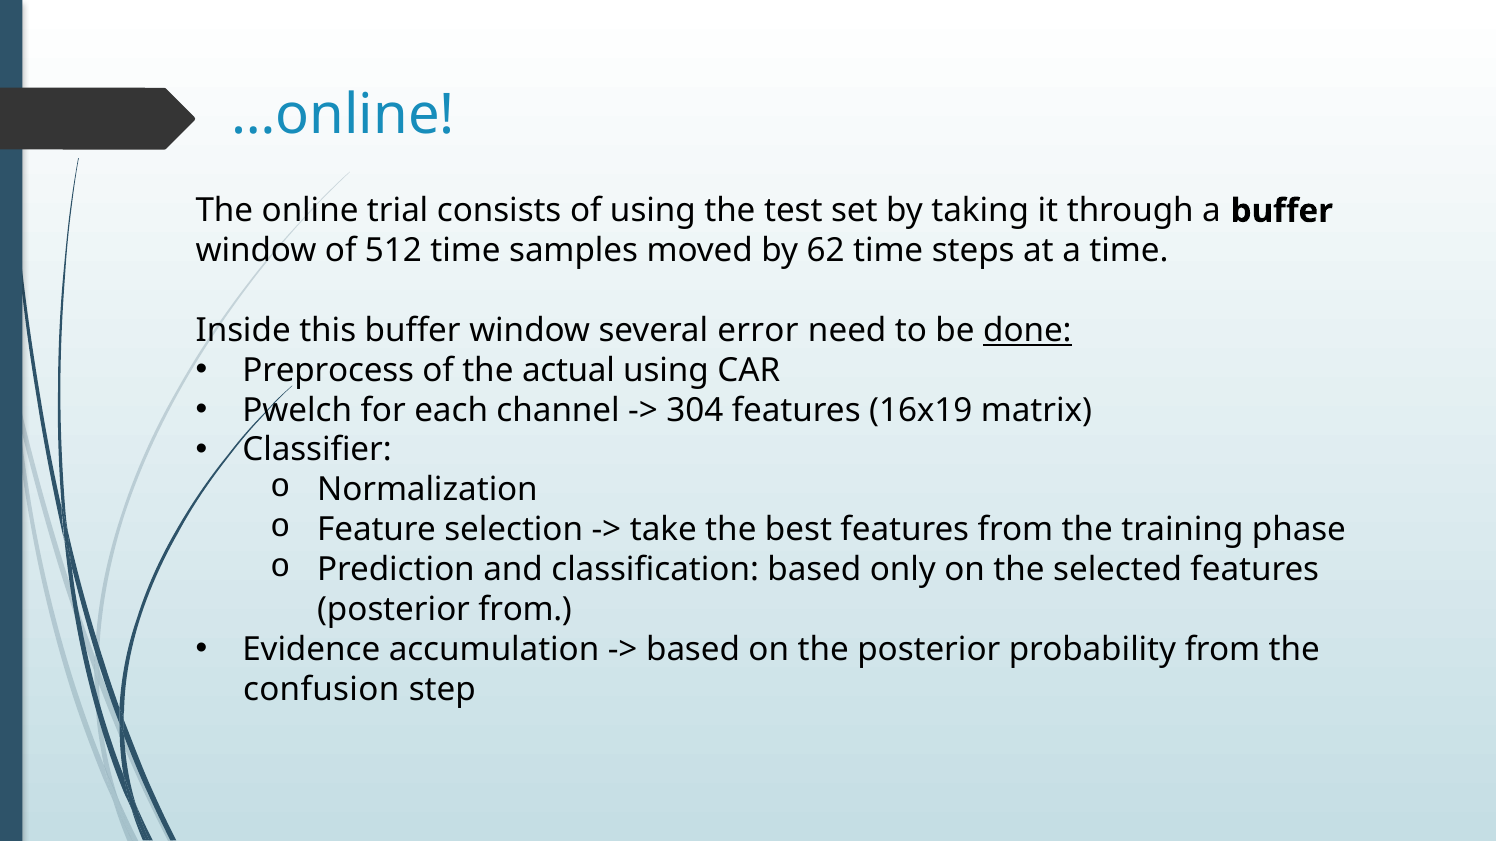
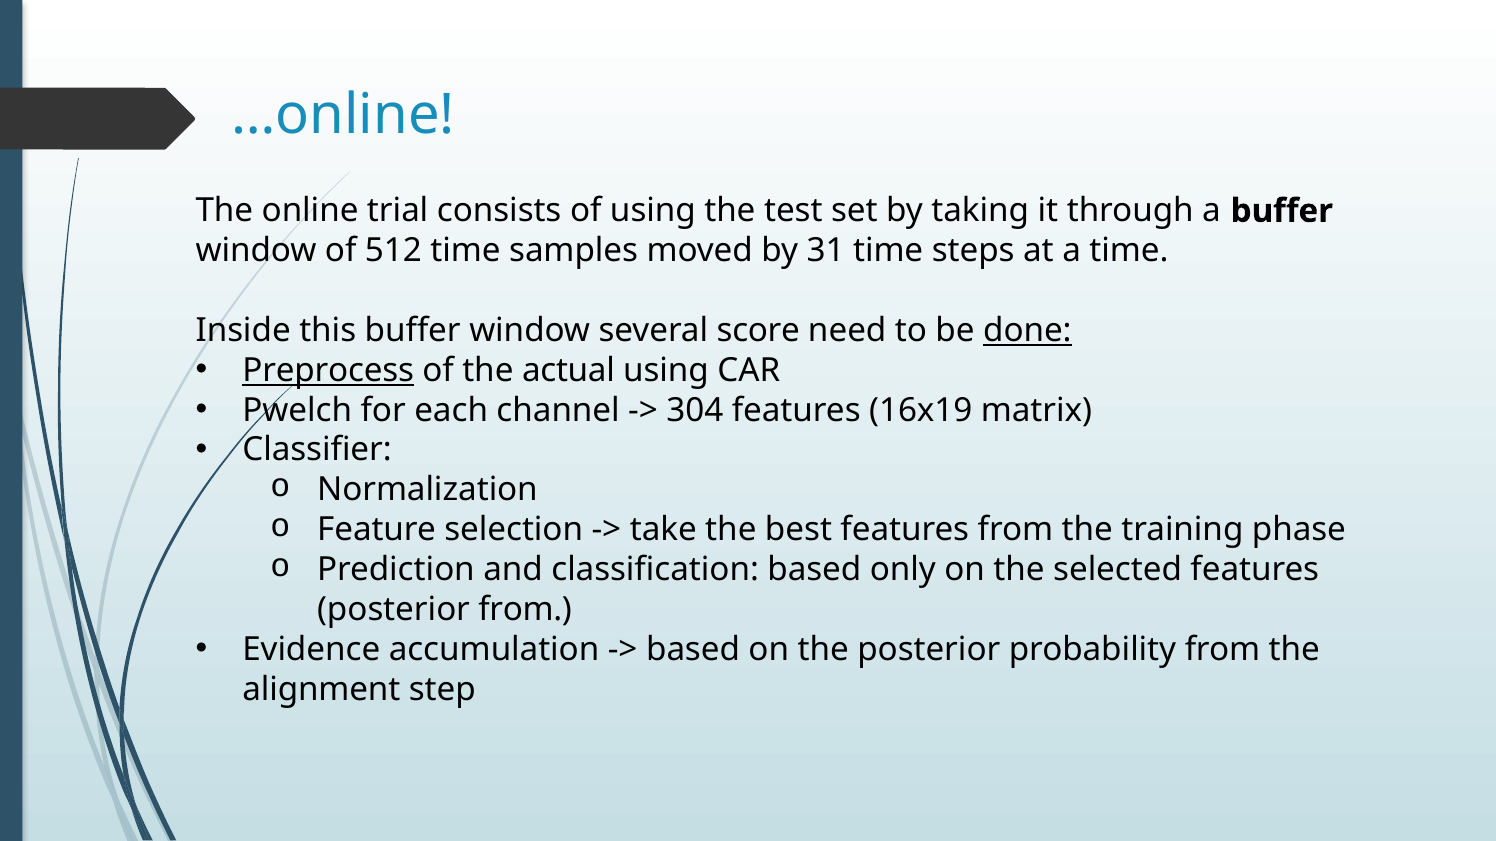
62: 62 -> 31 (826, 251)
error: error -> score (758, 331)
Preprocess underline: none -> present (328, 371)
confusion: confusion -> alignment (321, 690)
